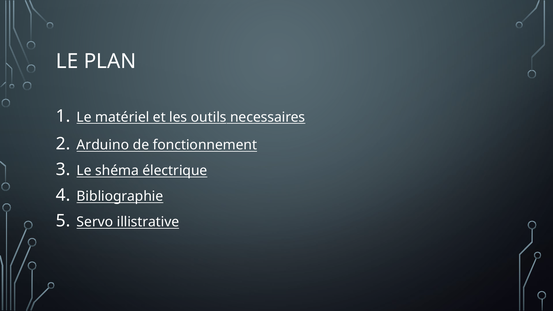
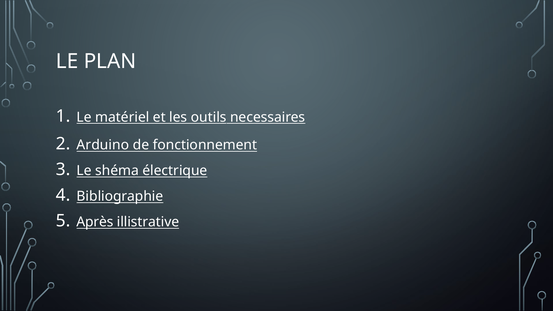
Servo: Servo -> Après (95, 222)
